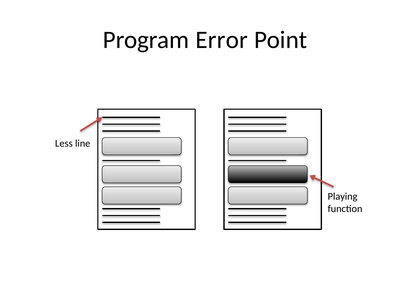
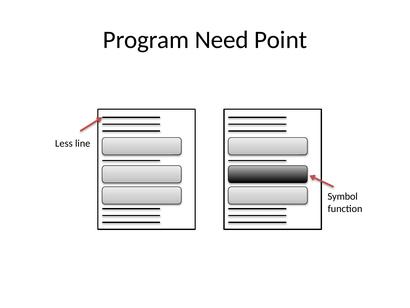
Error: Error -> Need (222, 40)
Playing: Playing -> Symbol (343, 196)
